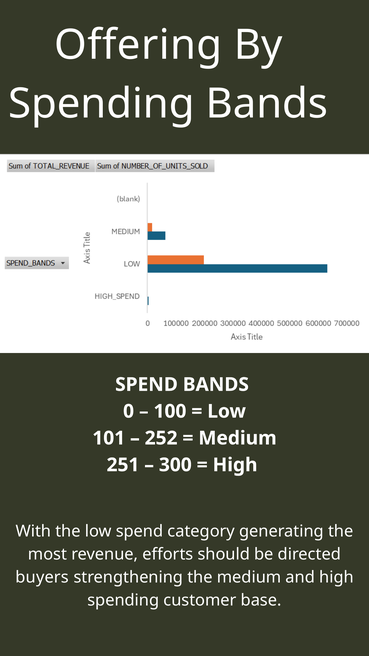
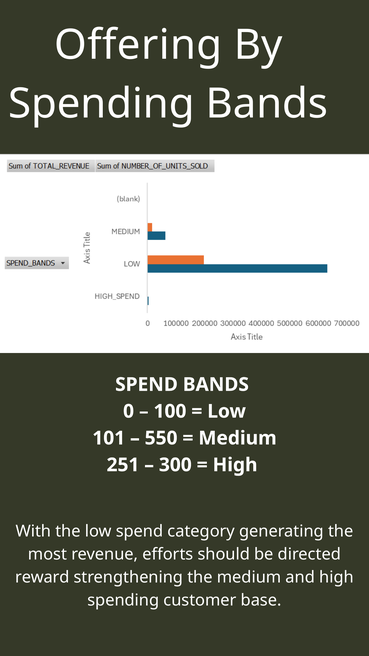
252: 252 -> 550 (161, 438)
buyers: buyers -> reward (42, 577)
